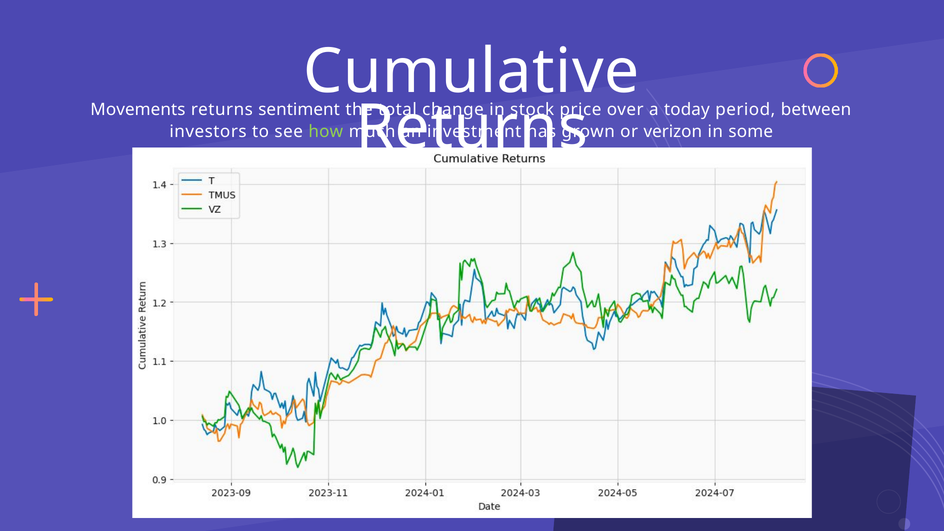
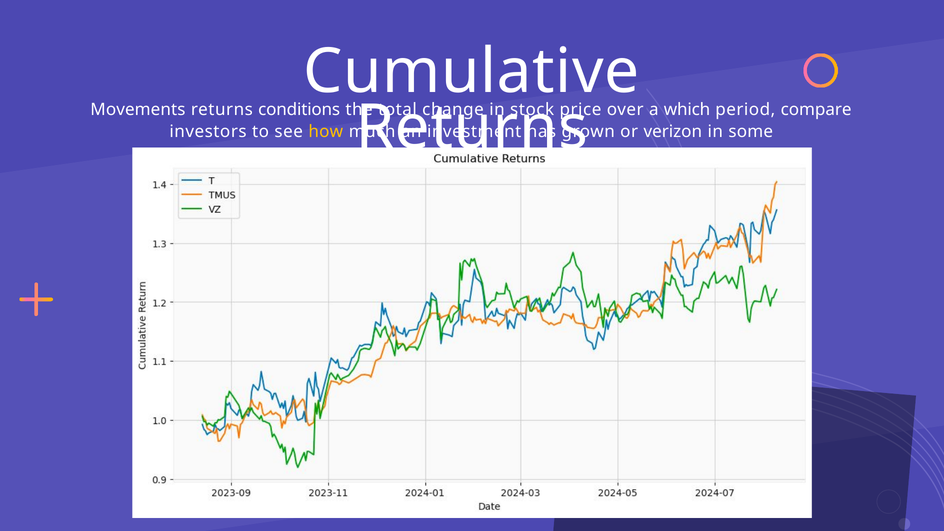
sentiment: sentiment -> conditions (299, 110)
today: today -> which (687, 110)
between: between -> compare (816, 110)
how colour: light green -> yellow (326, 132)
